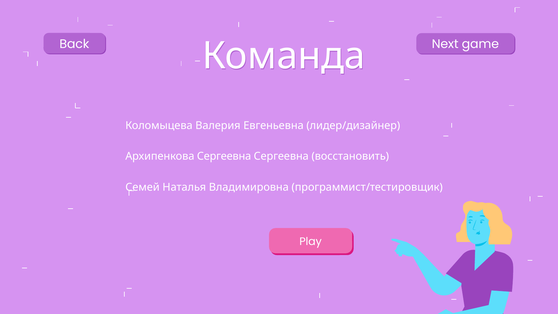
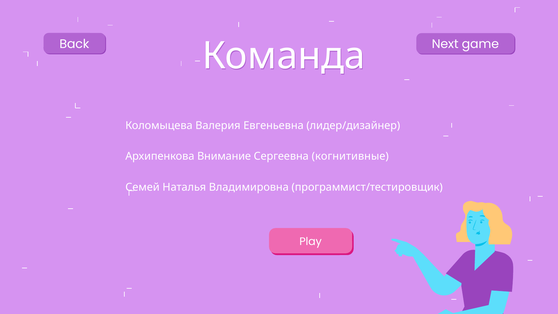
Архипенкова Сергеевна: Сергеевна -> Внимание (224, 156)
восстановить: восстановить -> когнитивные (350, 156)
